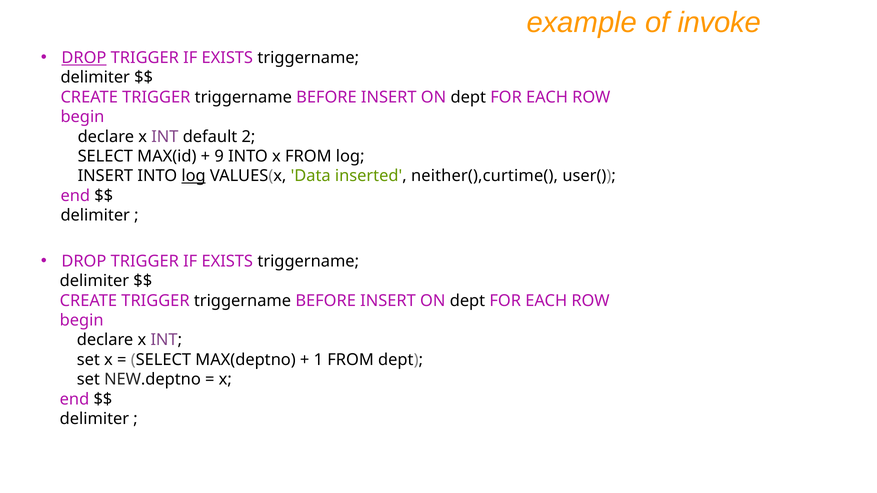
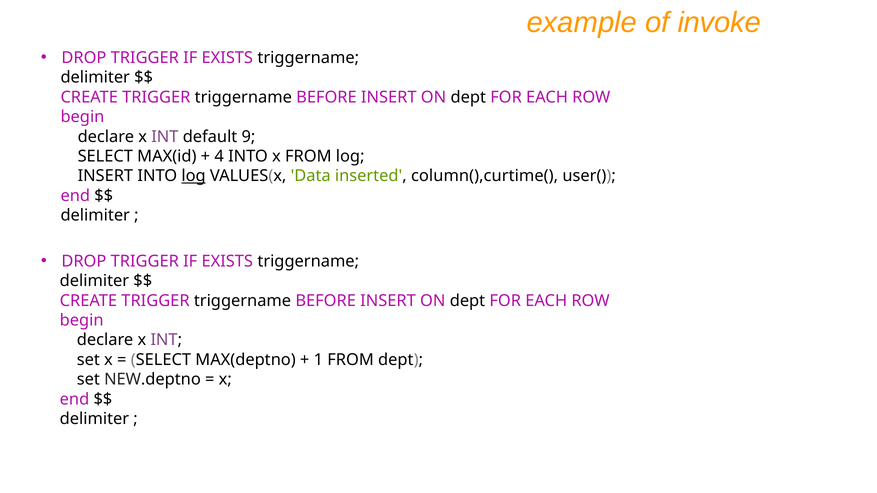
DROP underline: present -> none (84, 58)
2: 2 -> 9 (248, 137)
9: 9 -> 4 (219, 156)
neither(),curtime(: neither(),curtime( -> column(),curtime( (485, 176)
